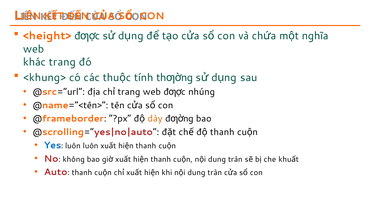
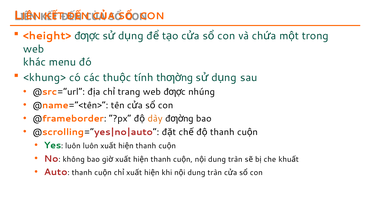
nghĩa: nghĩa -> trong (315, 36)
khác trang: trang -> menu (63, 62)
Yes colour: blue -> green (53, 145)
